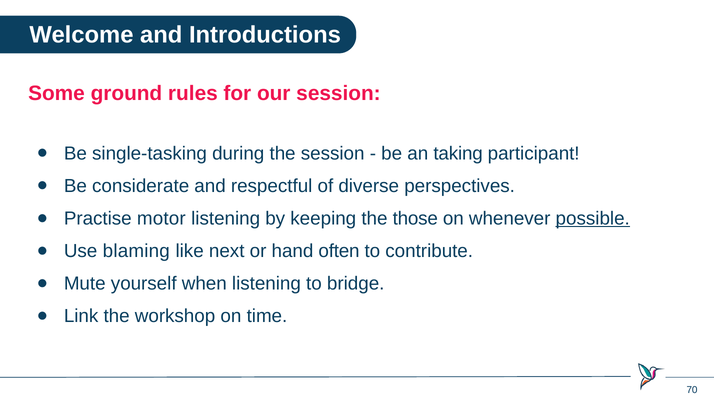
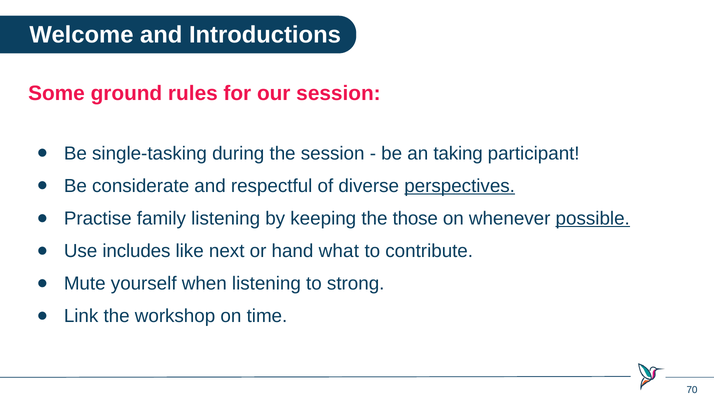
perspectives underline: none -> present (460, 186)
motor: motor -> family (161, 218)
blaming: blaming -> includes (136, 251)
often: often -> what (339, 251)
bridge: bridge -> strong (356, 283)
